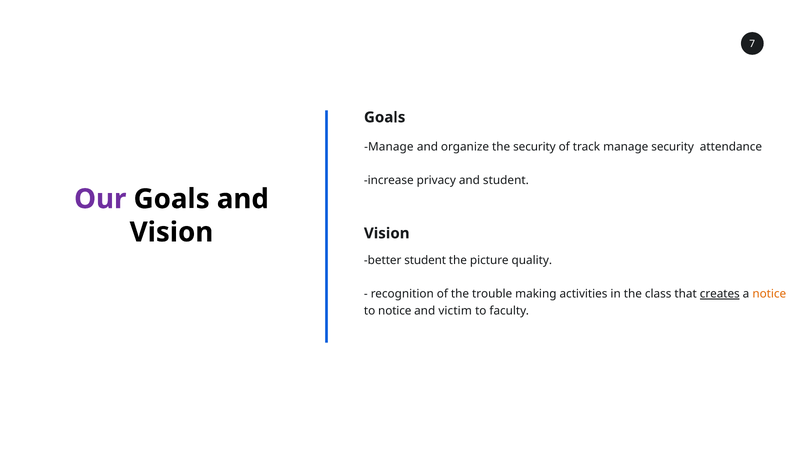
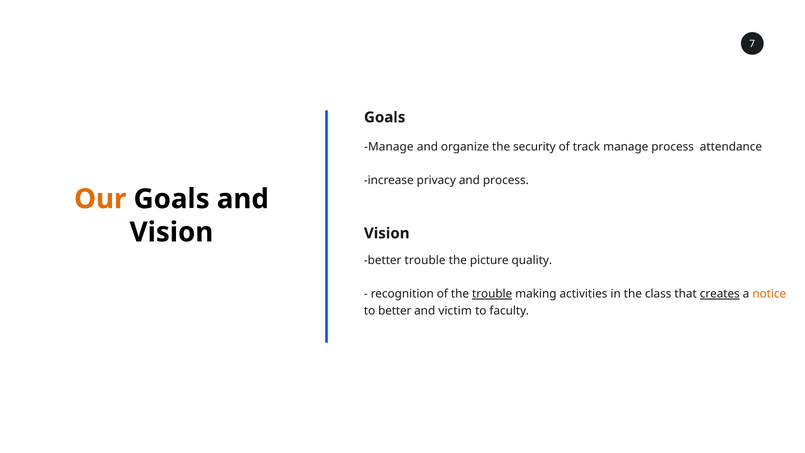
manage security: security -> process (673, 147)
and student: student -> process (506, 180)
Our colour: purple -> orange (100, 199)
better student: student -> trouble (425, 260)
trouble underline: none -> present (492, 294)
to notice: notice -> better (395, 311)
